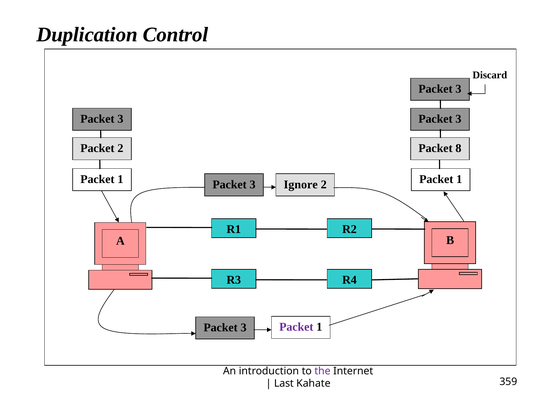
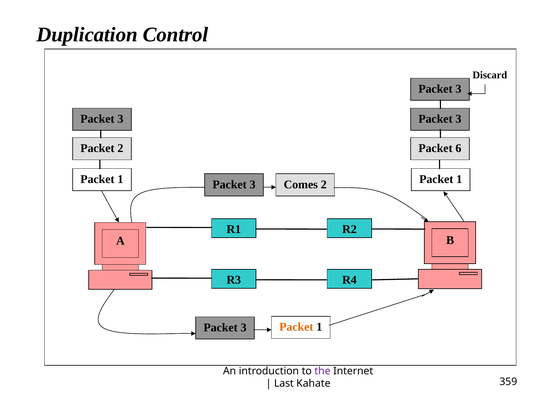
8: 8 -> 6 (458, 148)
Ignore: Ignore -> Comes (301, 184)
Packet colour: purple -> orange (296, 327)
